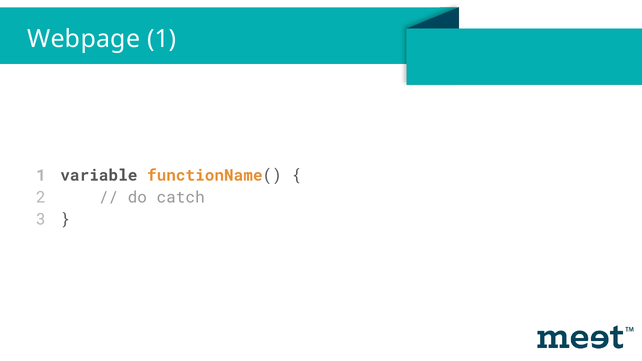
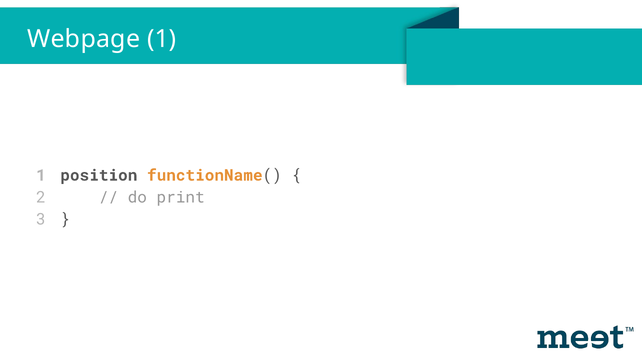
variable: variable -> position (99, 175)
catch: catch -> print (181, 198)
